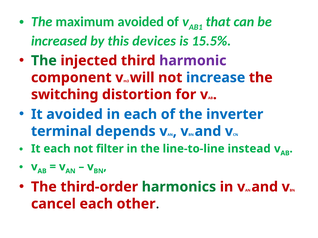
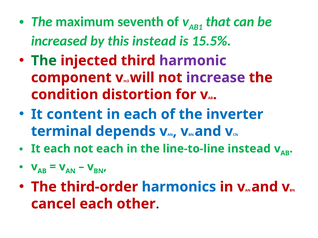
maximum avoided: avoided -> seventh (141, 22)
this devices: devices -> instead (154, 41)
increase colour: blue -> purple (216, 78)
switching: switching -> condition (65, 95)
It avoided: avoided -> content (75, 115)
not filter: filter -> each (110, 149)
harmonics colour: green -> blue (179, 187)
